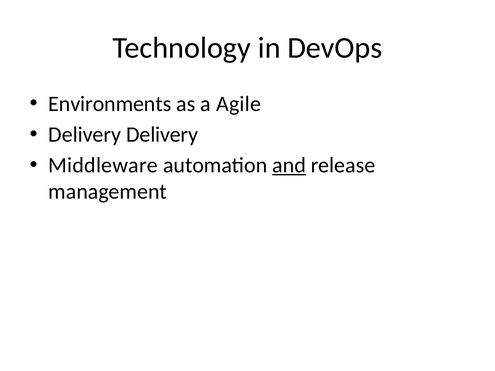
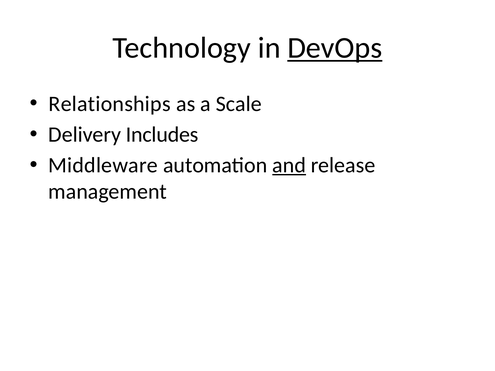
DevOps underline: none -> present (335, 48)
Environments: Environments -> Relationships (110, 104)
Agile: Agile -> Scale (239, 104)
Delivery Delivery: Delivery -> Includes (162, 135)
